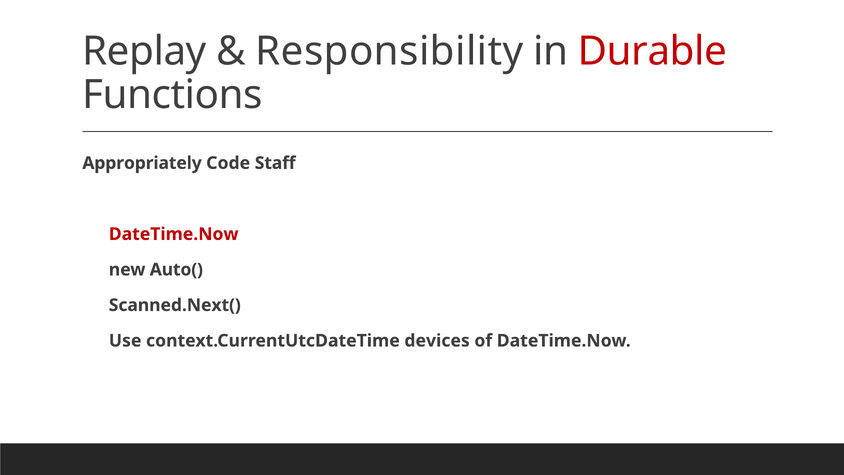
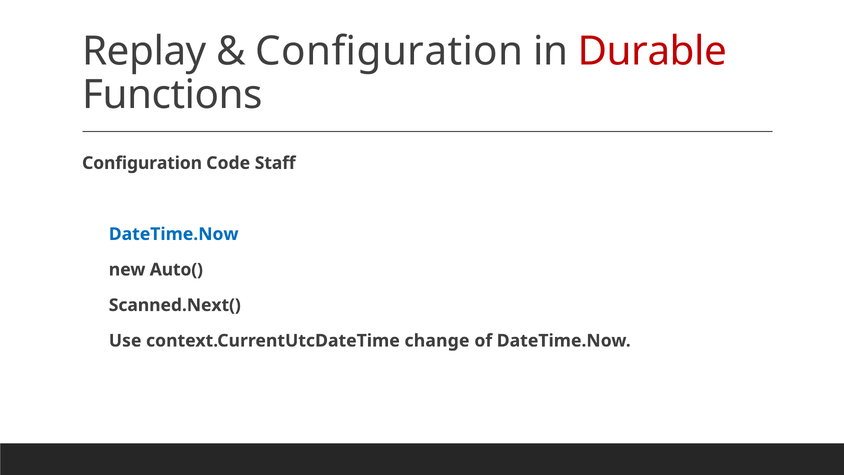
Responsibility: Responsibility -> Configuration (389, 51)
Appropriately: Appropriately -> Configuration (142, 163)
DateTime.Now colour: red -> blue (174, 234)
devices: devices -> change (437, 341)
